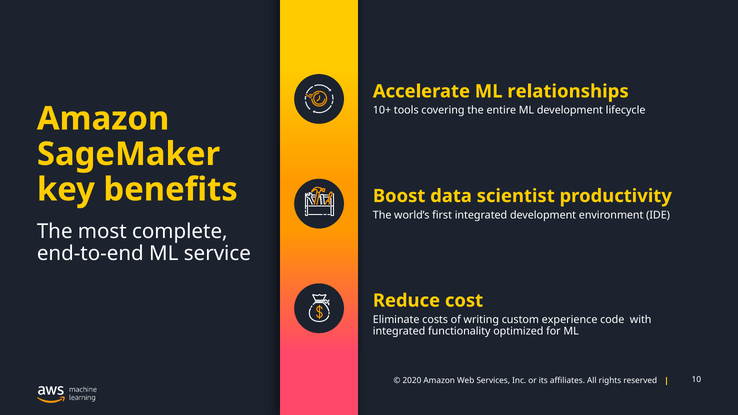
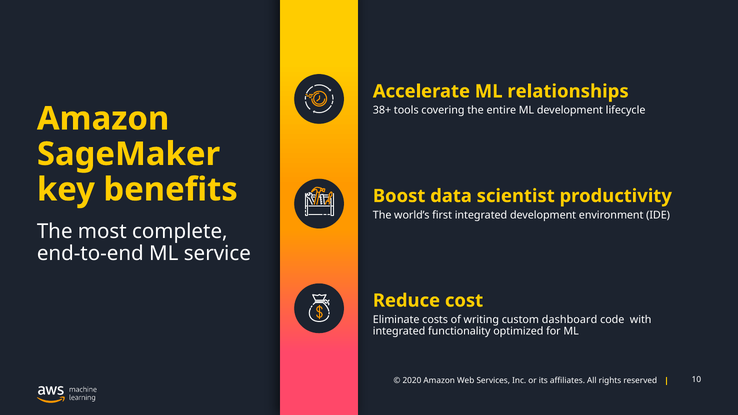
10+: 10+ -> 38+ (382, 110)
experience: experience -> dashboard (570, 320)
